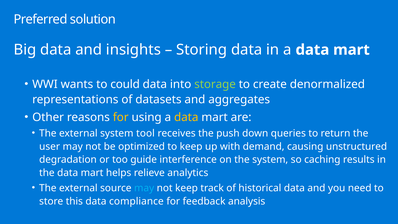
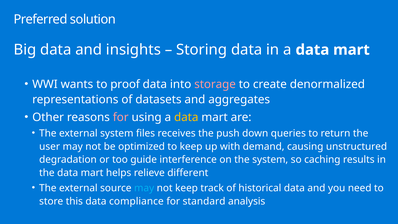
could: could -> proof (125, 84)
storage colour: light green -> pink (215, 84)
for colour: yellow -> pink (121, 117)
tool: tool -> files (146, 133)
analytics: analytics -> different (188, 173)
feedback: feedback -> standard (204, 201)
